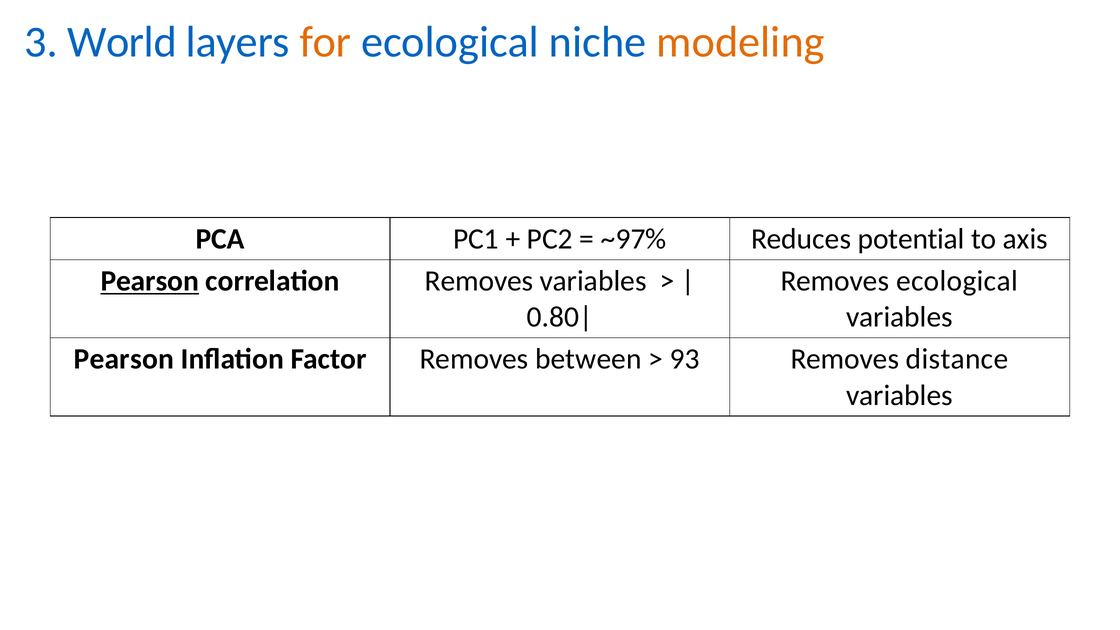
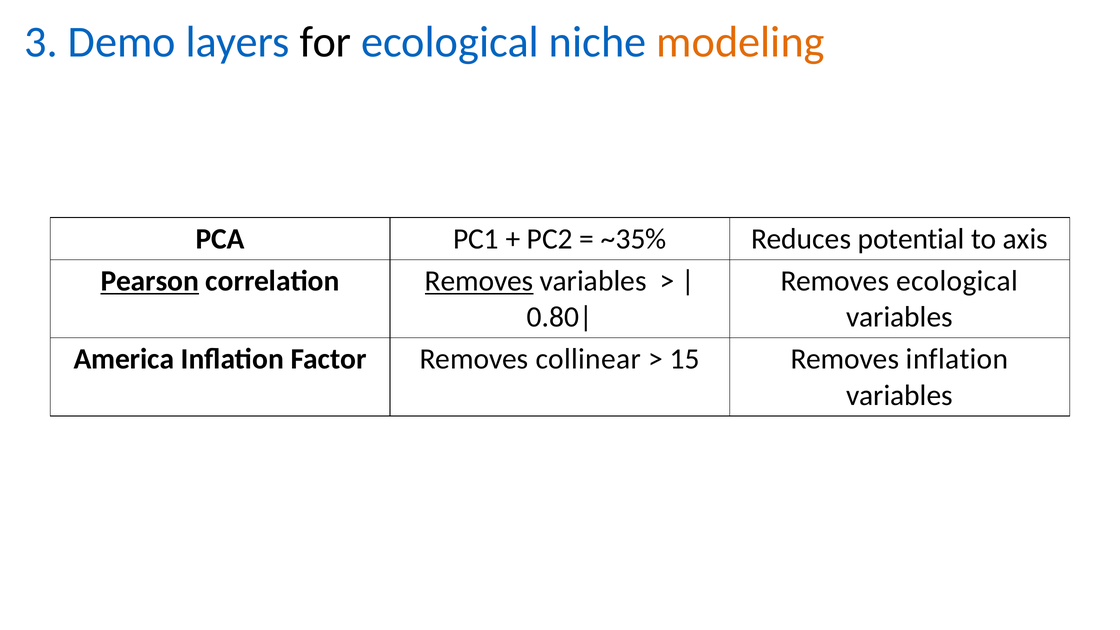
World: World -> Demo (122, 42)
for colour: orange -> black (326, 42)
~97%: ~97% -> ~35% (634, 239)
Removes underline: none -> present (479, 281)
Pearson: Pearson -> America (124, 359)
between: between -> collinear (588, 359)
93: 93 -> 15 (685, 359)
Removes distance: distance -> inflation (957, 359)
